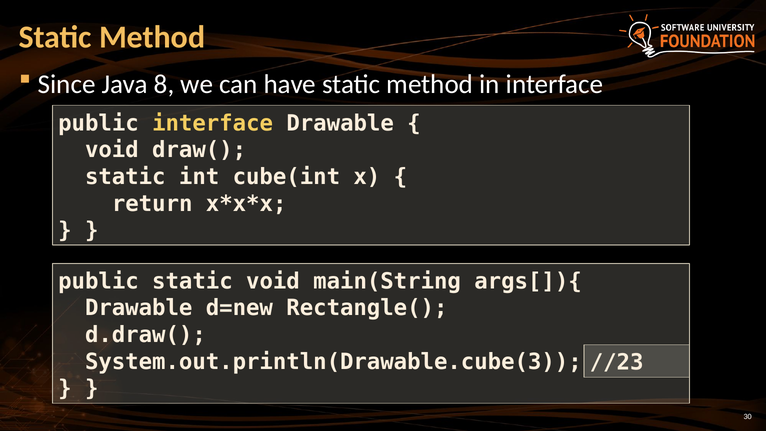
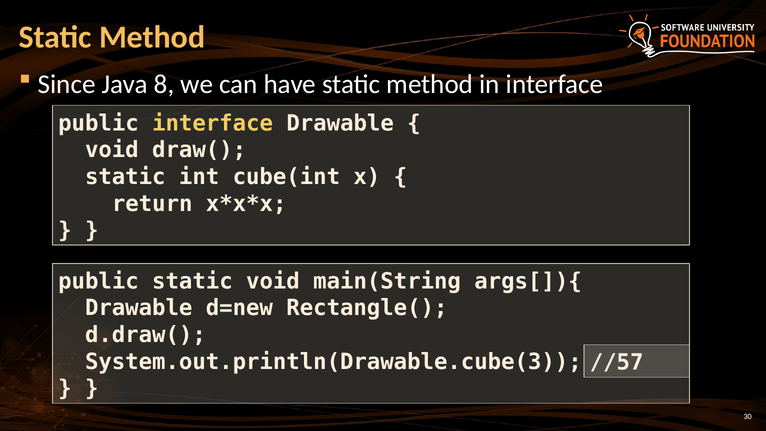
//23: //23 -> //57 (617, 363)
